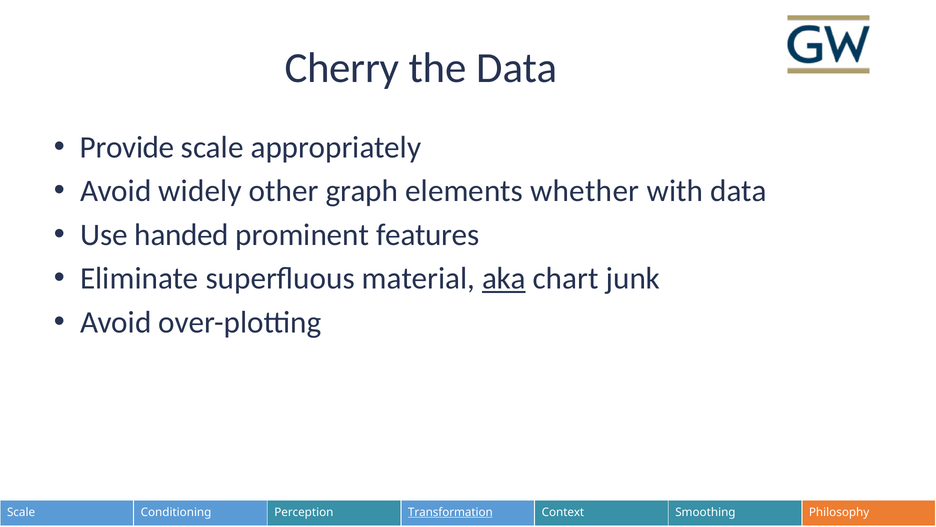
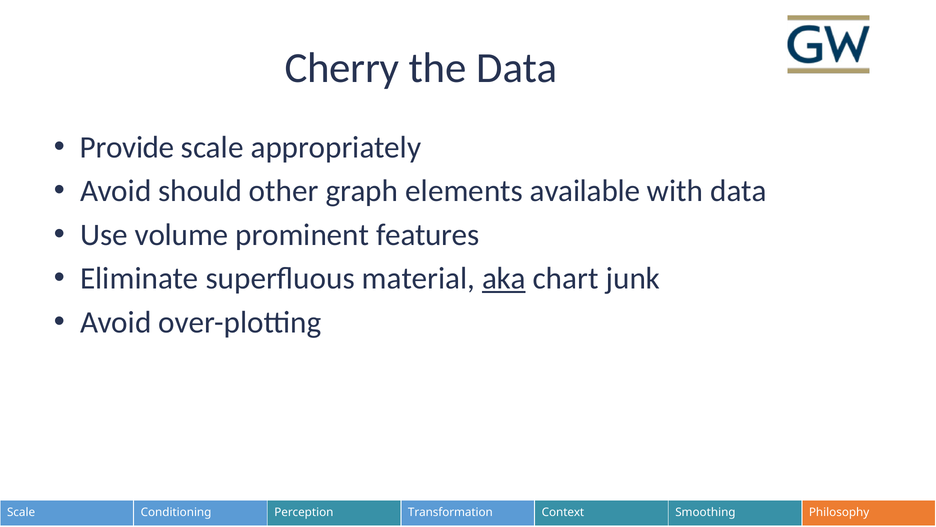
widely: widely -> should (200, 191)
whether: whether -> available (585, 191)
handed: handed -> volume (182, 235)
Transformation underline: present -> none (450, 512)
